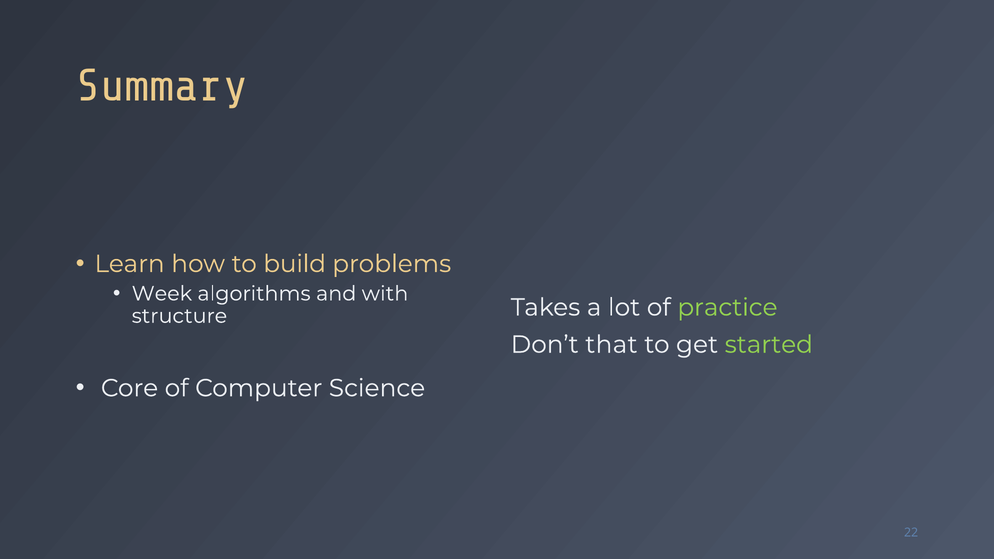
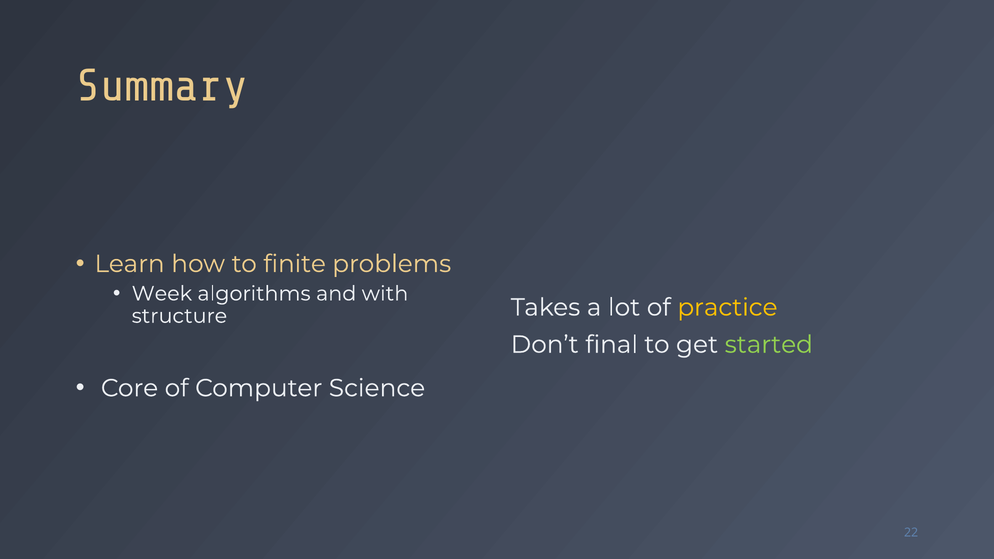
build: build -> finite (295, 264)
practice colour: light green -> yellow (727, 307)
that: that -> final (612, 345)
